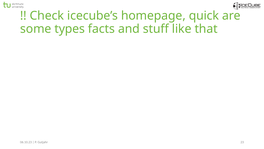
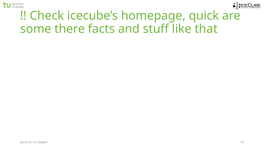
types: types -> there (70, 29)
